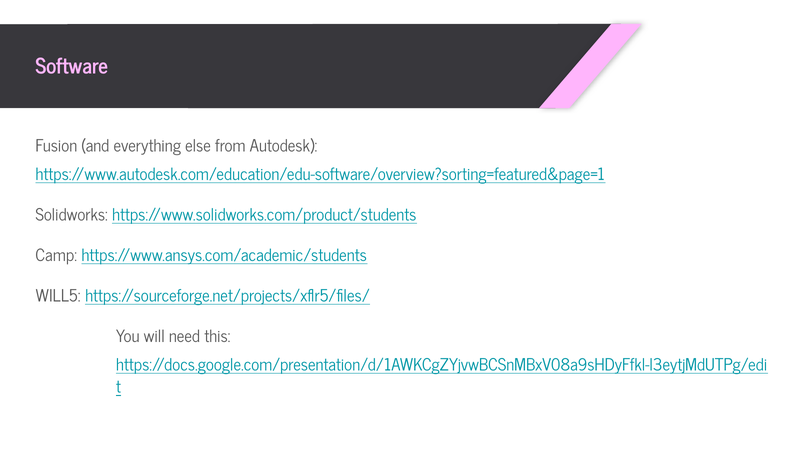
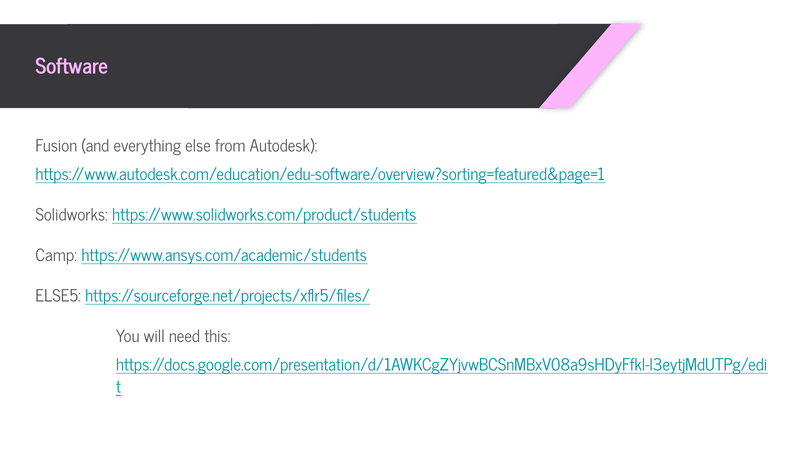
WILL5: WILL5 -> ELSE5 (58, 296)
